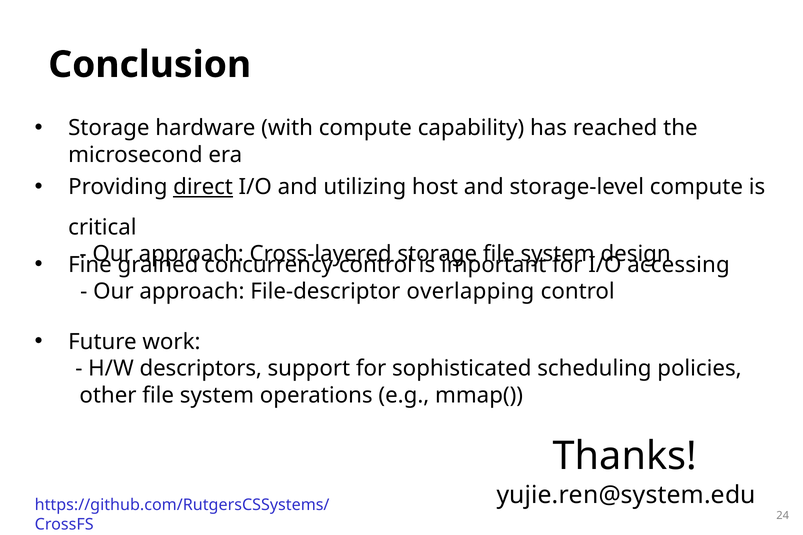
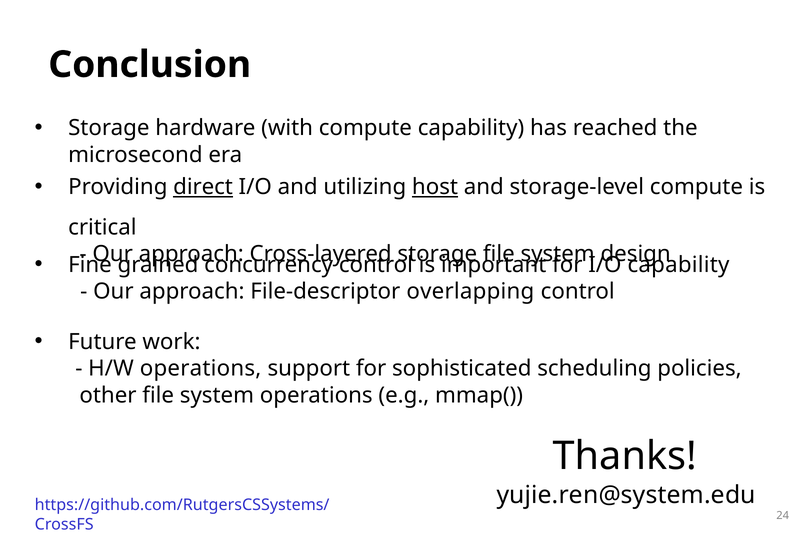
host underline: none -> present (435, 187)
I/O accessing: accessing -> capability (678, 265)
H/W descriptors: descriptors -> operations (201, 369)
